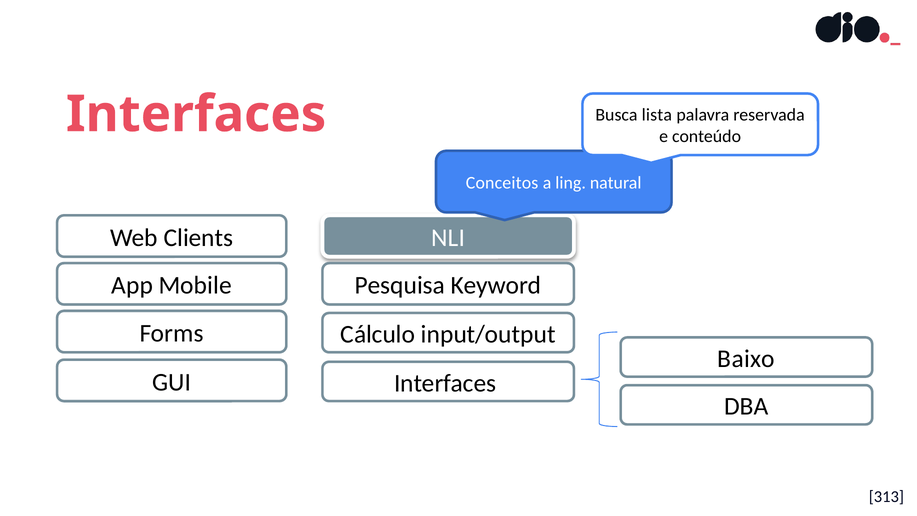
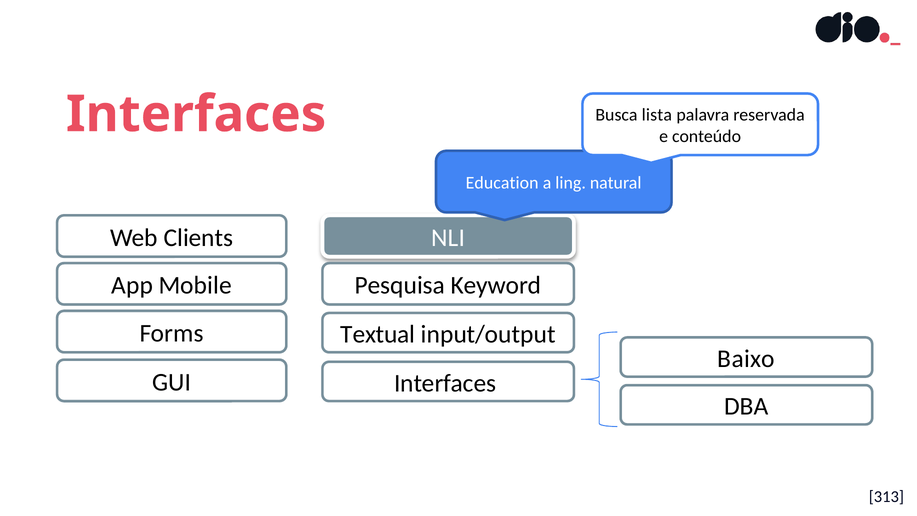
Conceitos: Conceitos -> Education (502, 183)
Cálculo: Cálculo -> Textual (378, 334)
